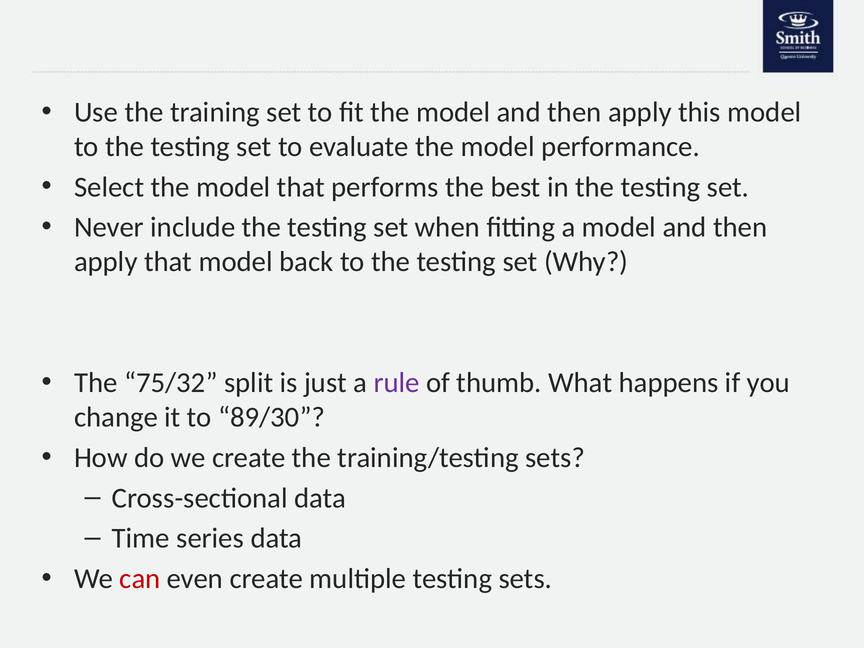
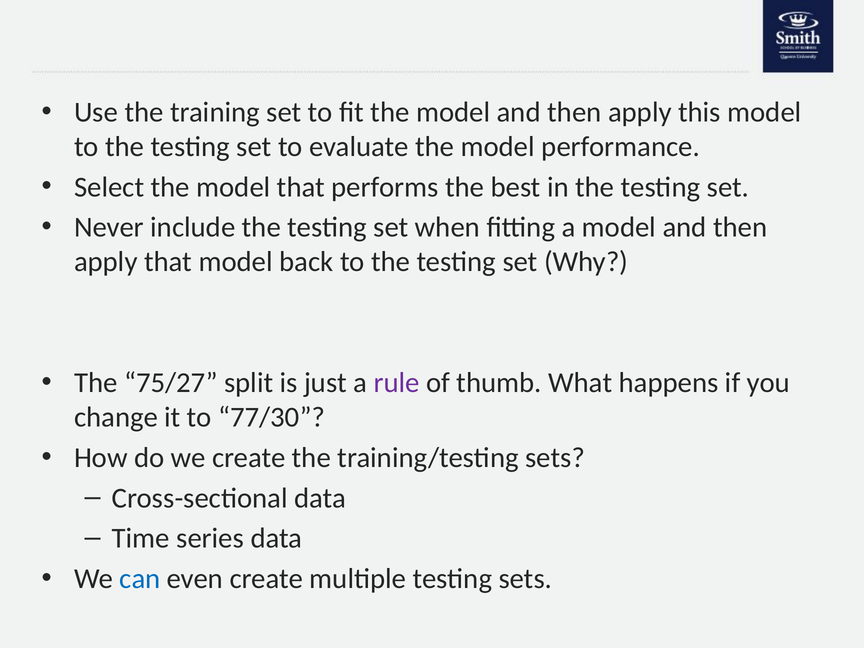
75/32: 75/32 -> 75/27 (171, 383)
89/30: 89/30 -> 77/30 (272, 417)
can colour: red -> blue (140, 579)
